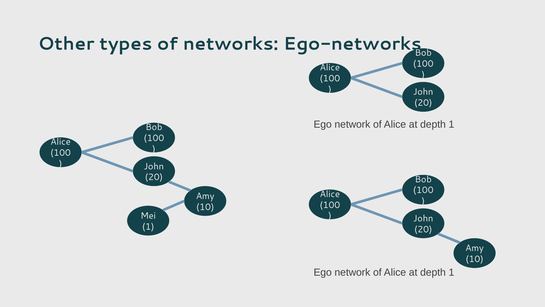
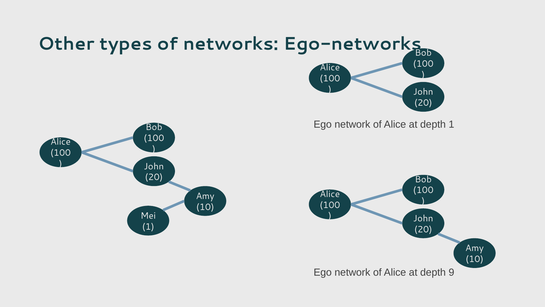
1: 1 -> 9 (451, 272)
